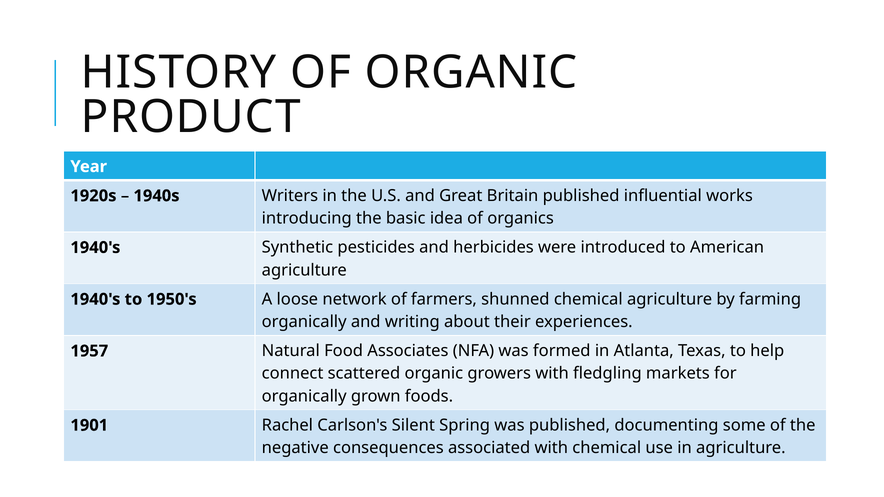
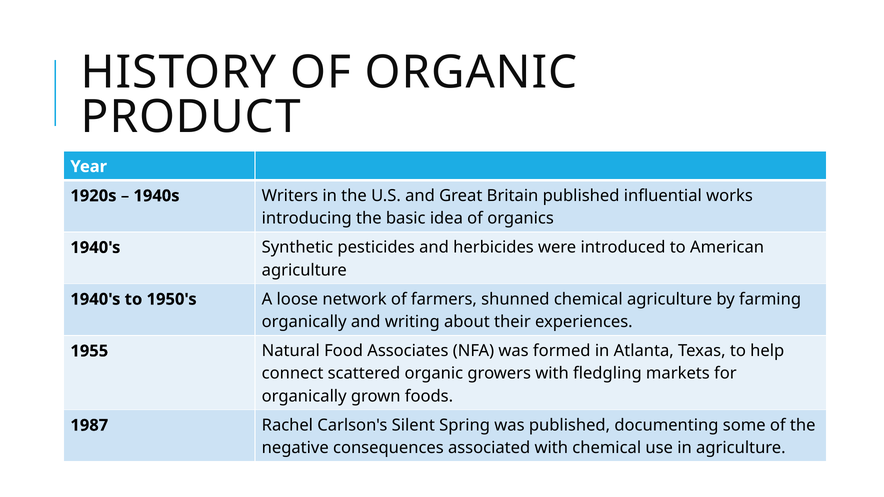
1957: 1957 -> 1955 (89, 351)
1901: 1901 -> 1987 (89, 425)
